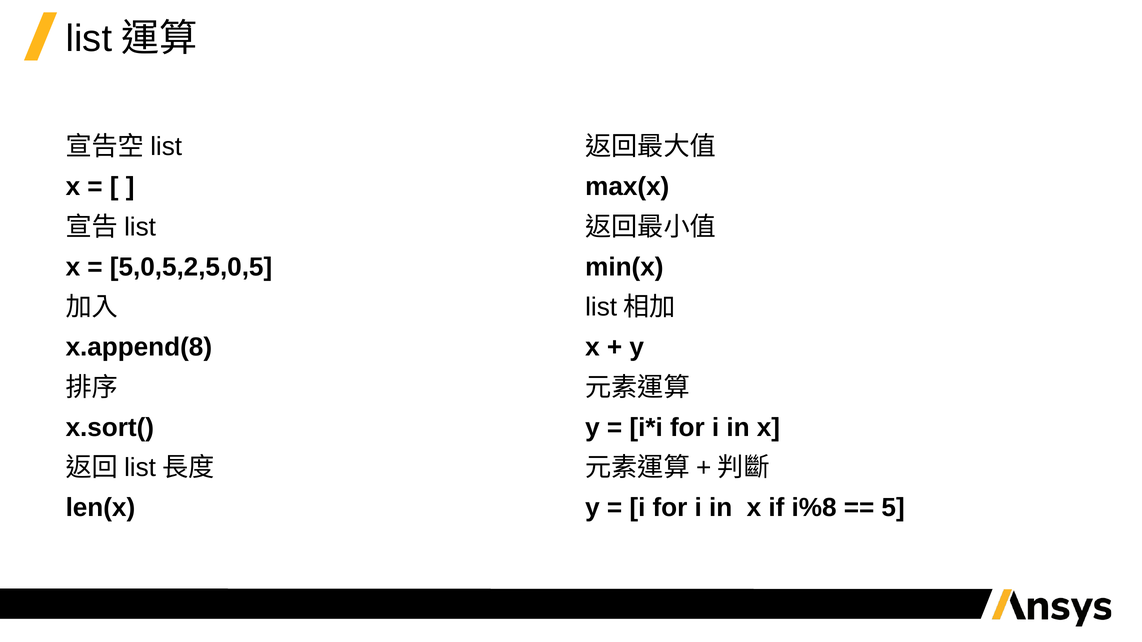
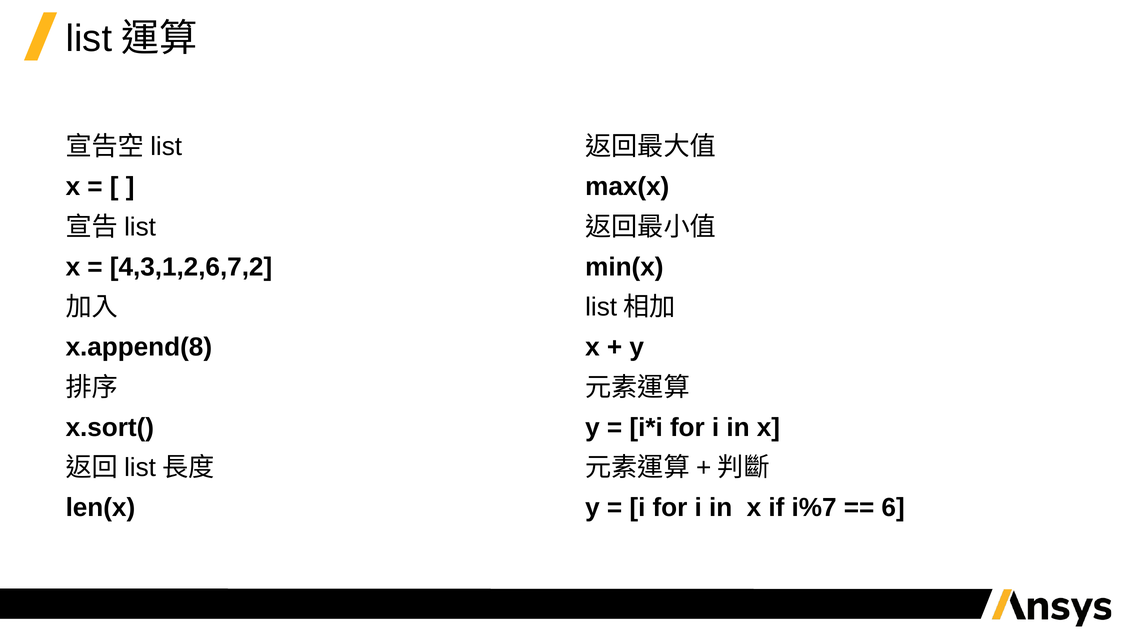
5,0,5,2,5,0,5: 5,0,5,2,5,0,5 -> 4,3,1,2,6,7,2 (191, 267)
i%8: i%8 -> i%7 (814, 508)
5: 5 -> 6 (893, 508)
